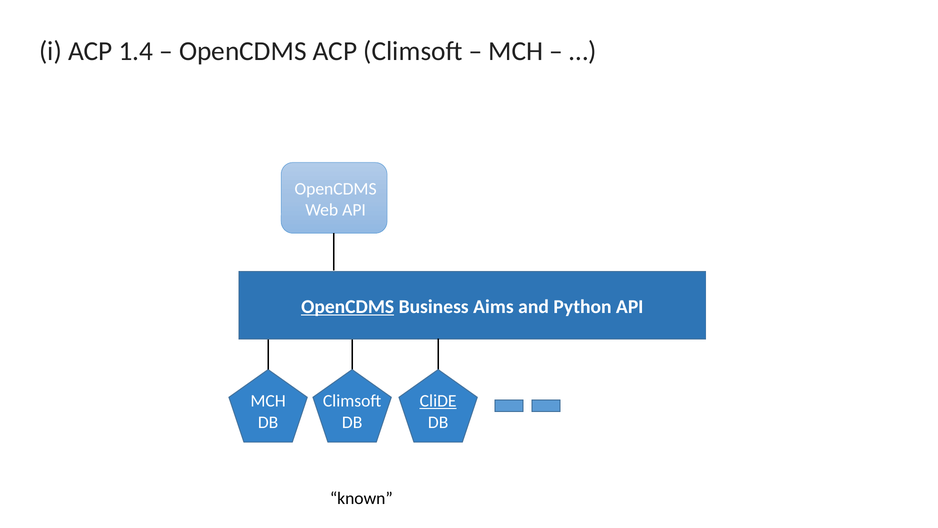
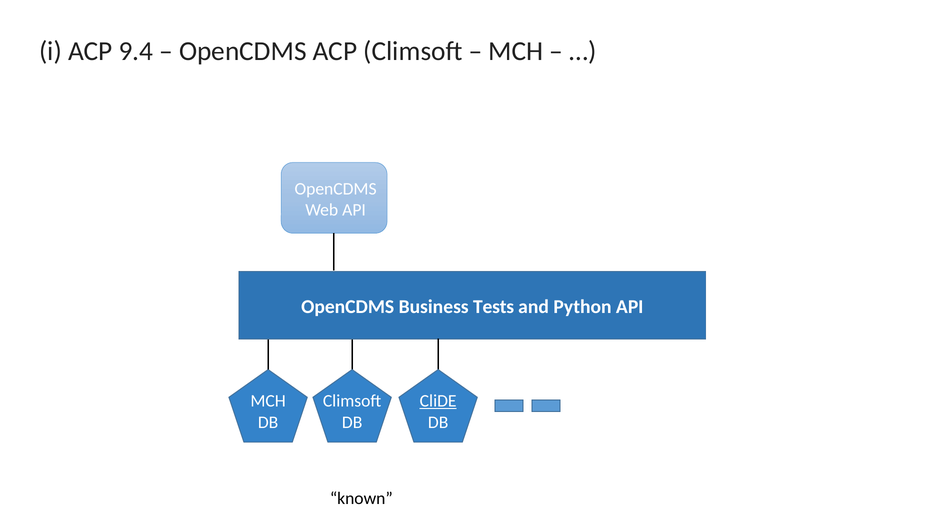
1.4: 1.4 -> 9.4 (136, 51)
OpenCDMS underline: present -> none (348, 306)
Aims: Aims -> Tests (494, 306)
